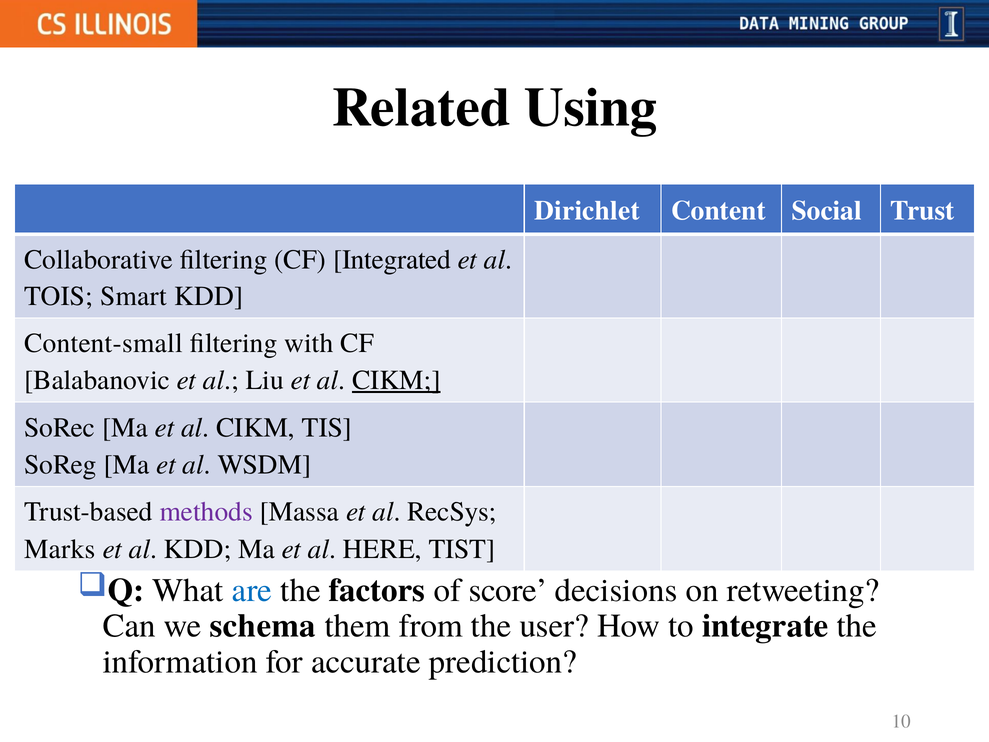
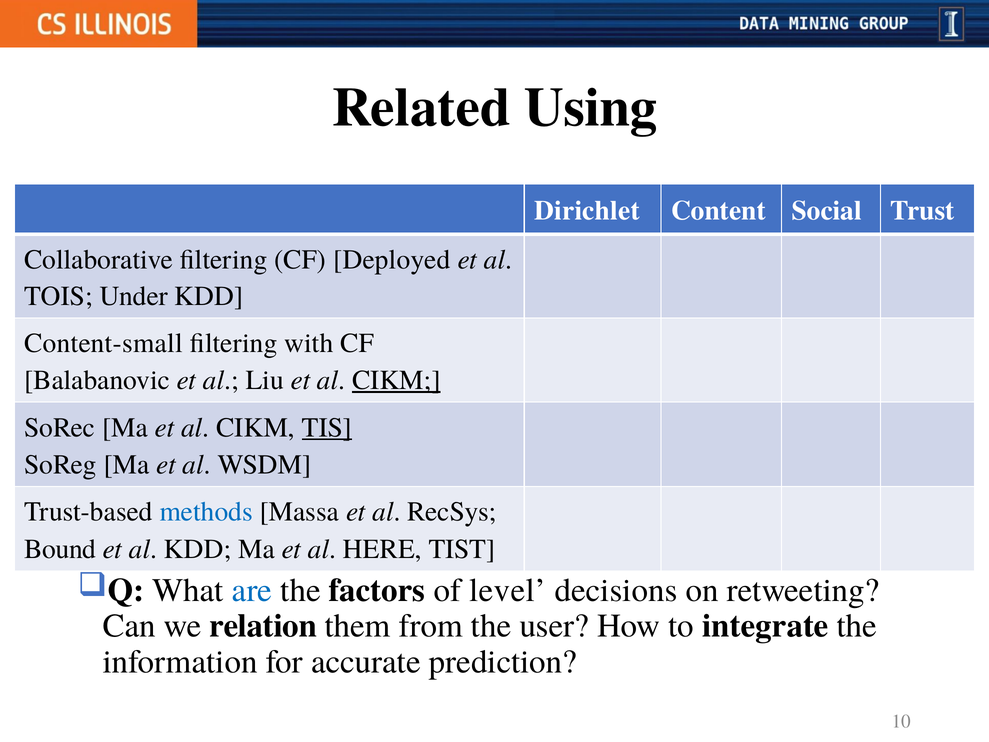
Integrated: Integrated -> Deployed (392, 259)
Smart: Smart -> Under (134, 296)
TIS underline: none -> present (327, 427)
methods colour: purple -> blue (206, 512)
Marks: Marks -> Bound (60, 549)
score: score -> level (508, 590)
schema: schema -> relation (263, 626)
